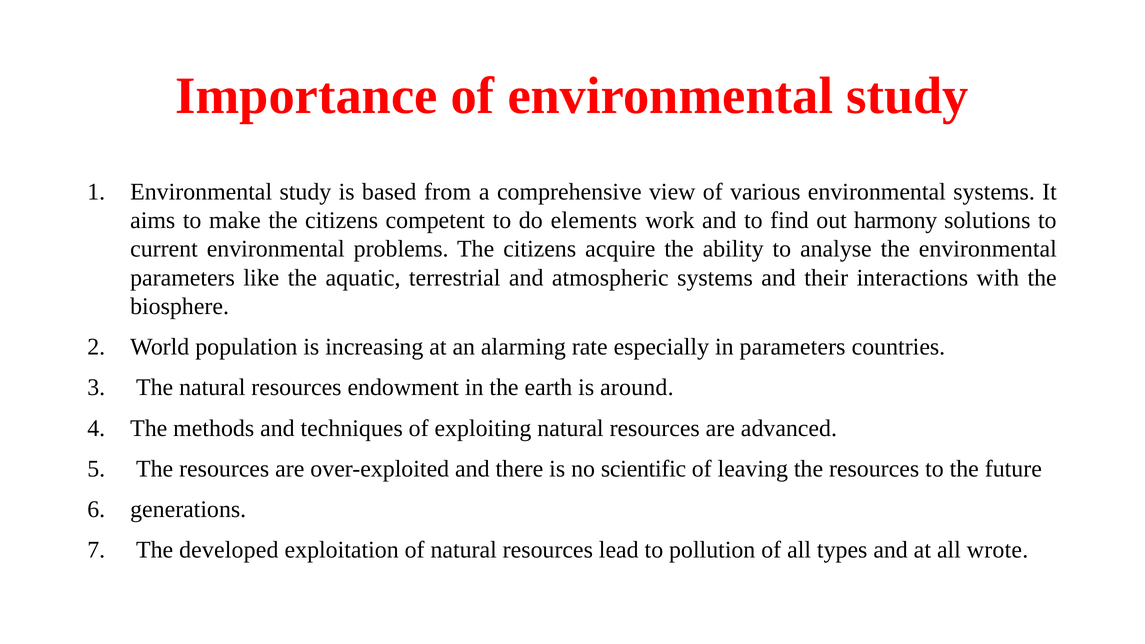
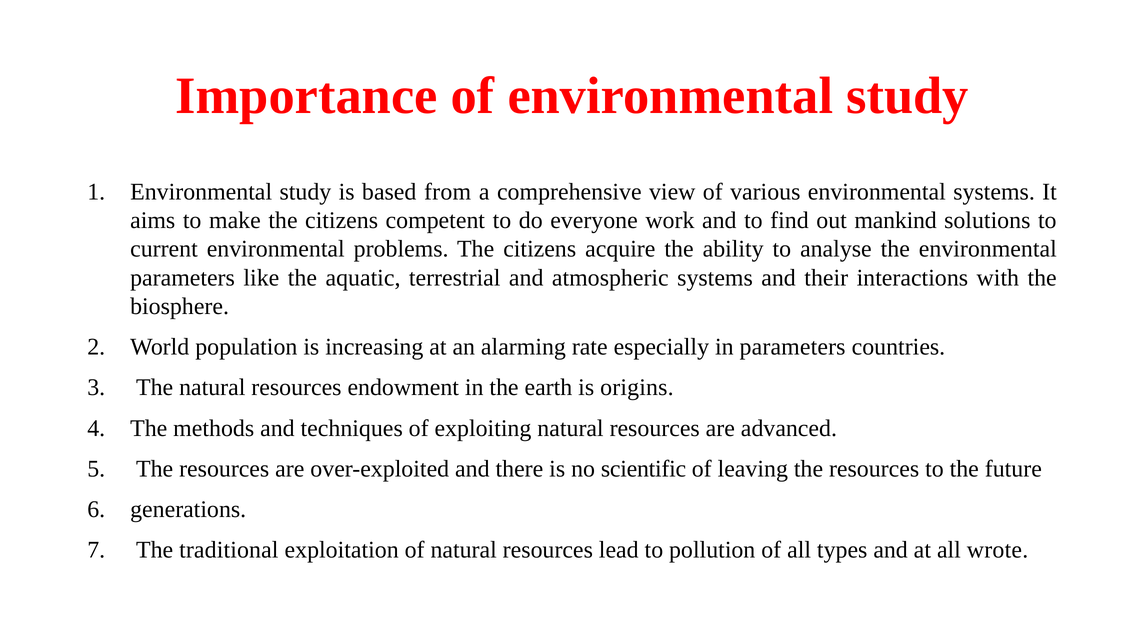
elements: elements -> everyone (594, 220)
harmony: harmony -> mankind (896, 220)
around: around -> origins (637, 388)
developed: developed -> traditional (229, 550)
